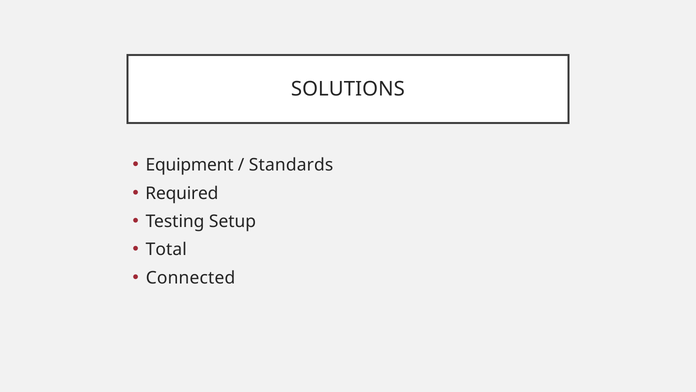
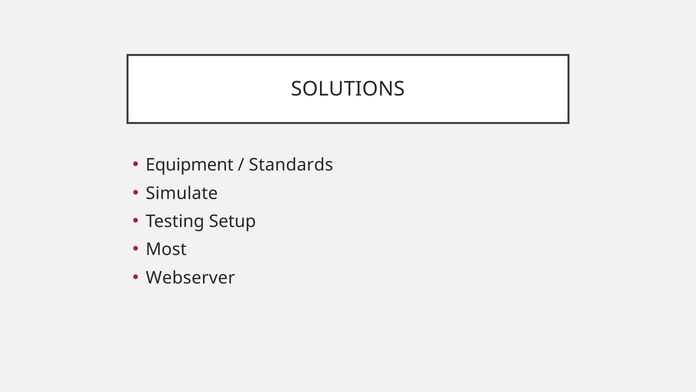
Required: Required -> Simulate (182, 193)
Total: Total -> Most (166, 249)
Connected: Connected -> Webserver (191, 277)
